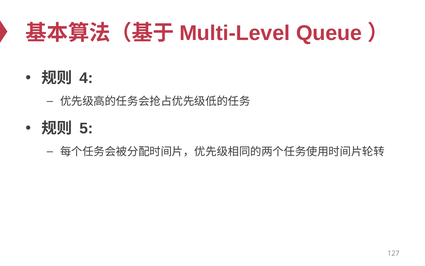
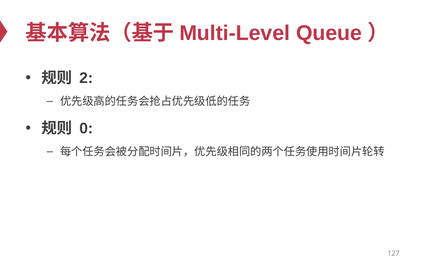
4: 4 -> 2 (86, 78)
5: 5 -> 0 (86, 128)
